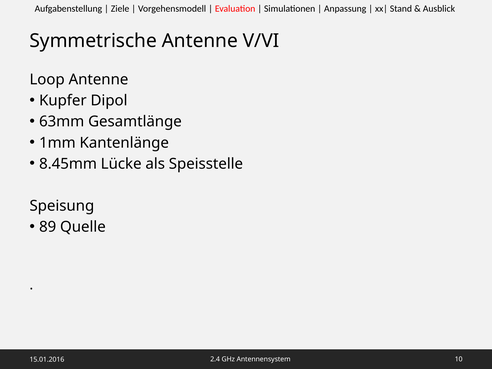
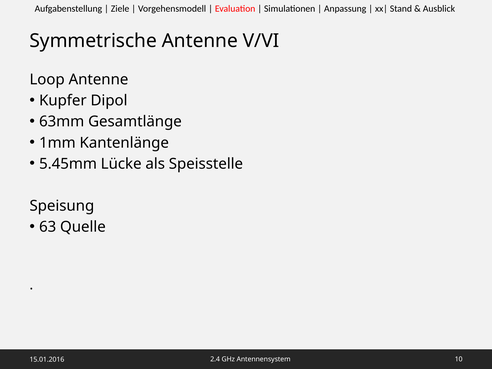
8.45mm: 8.45mm -> 5.45mm (68, 164)
89: 89 -> 63 (48, 227)
